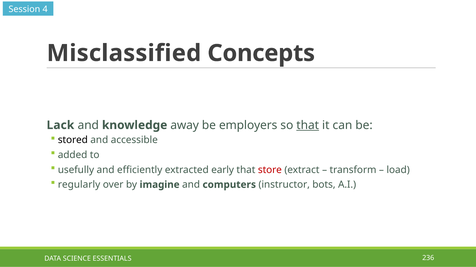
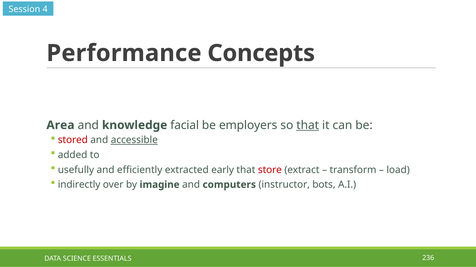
Misclassified: Misclassified -> Performance (124, 53)
Lack: Lack -> Area (60, 125)
away: away -> facial (185, 125)
stored colour: black -> red (73, 140)
accessible underline: none -> present (134, 140)
regularly: regularly -> indirectly (79, 185)
